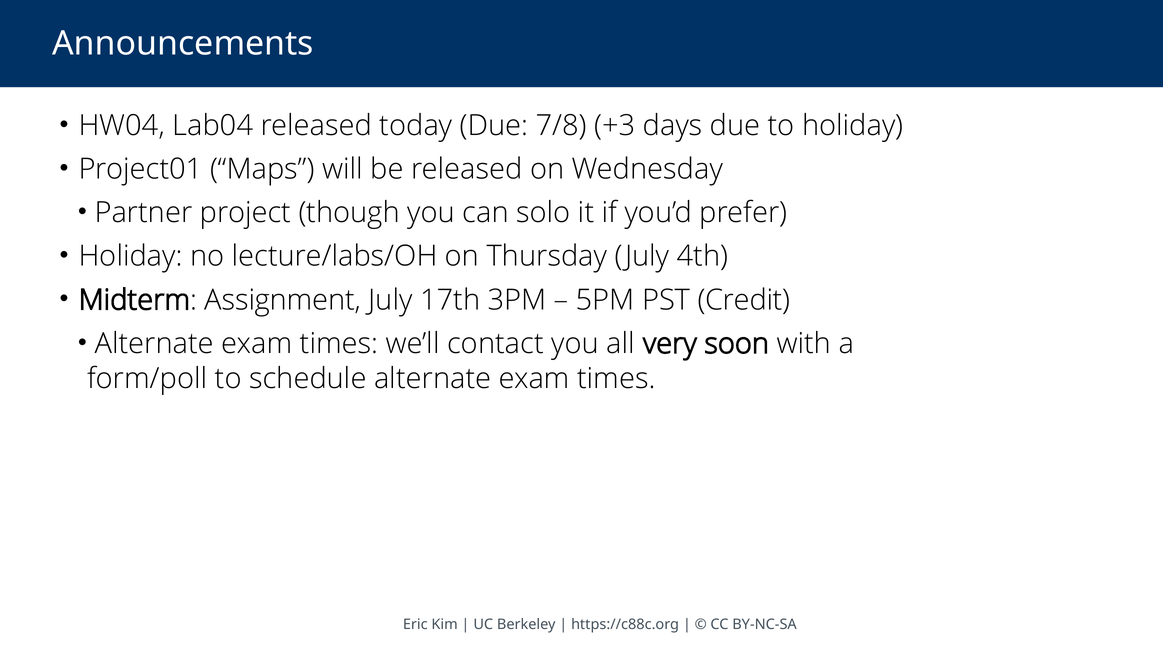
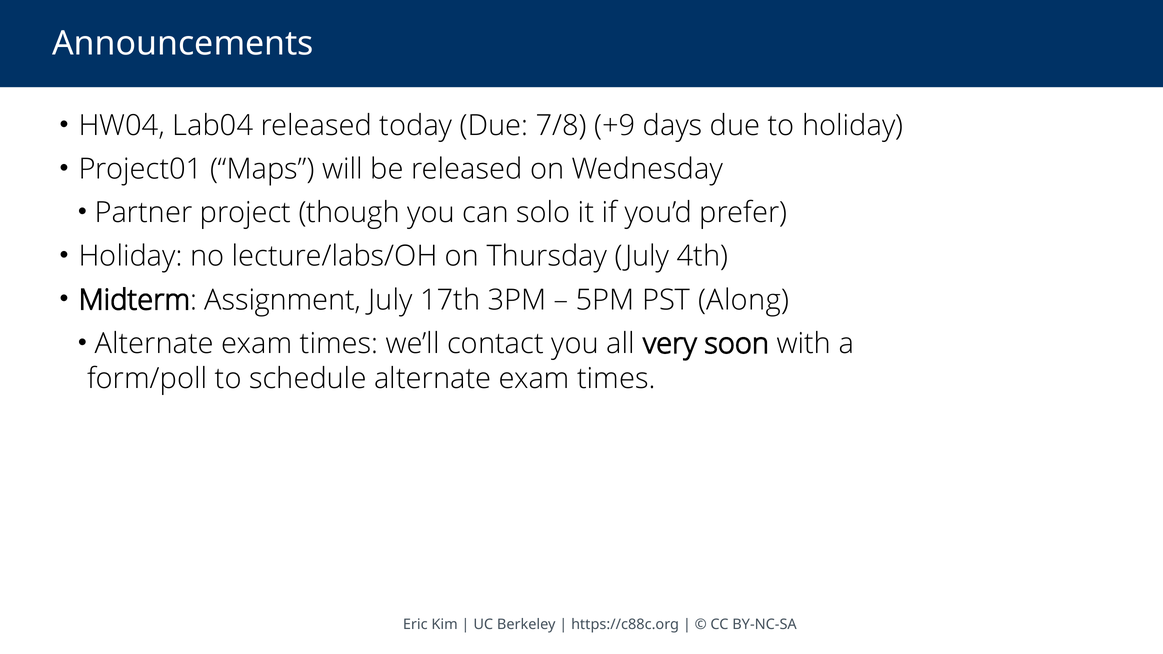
+3: +3 -> +9 (615, 126)
Credit: Credit -> Along (744, 300)
